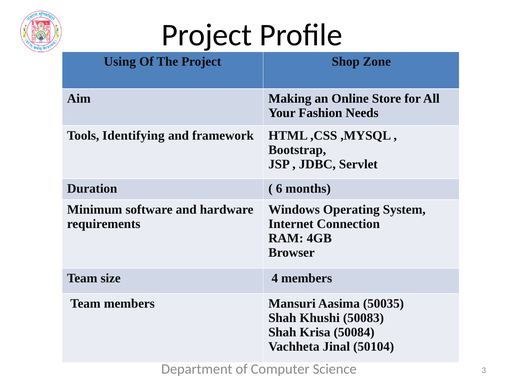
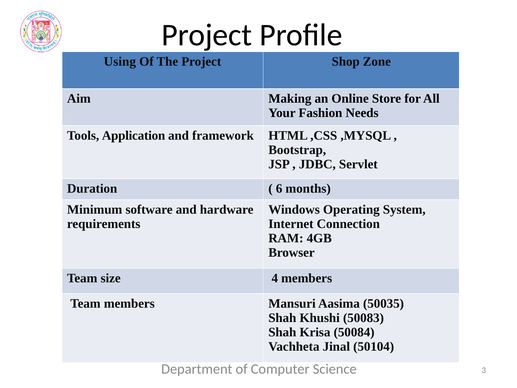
Identifying: Identifying -> Application (134, 136)
